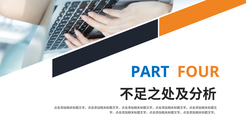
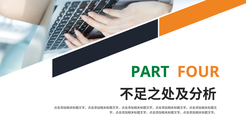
PART colour: blue -> green (150, 72)
